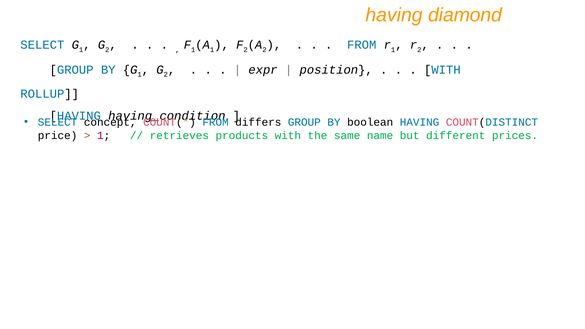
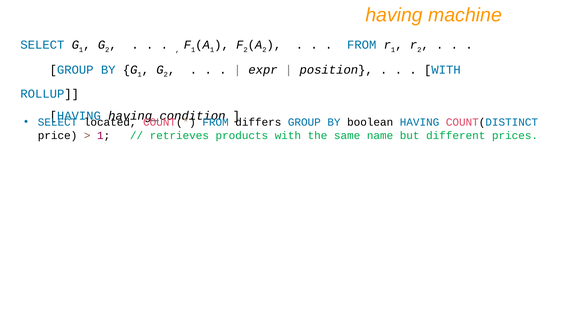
diamond: diamond -> machine (465, 15)
concept: concept -> located (110, 122)
